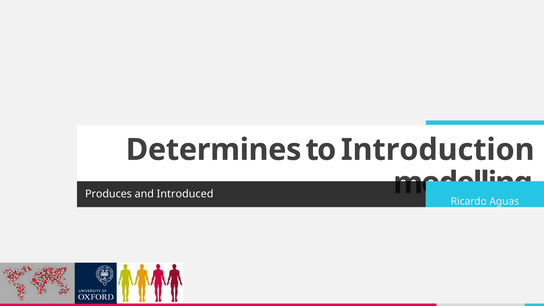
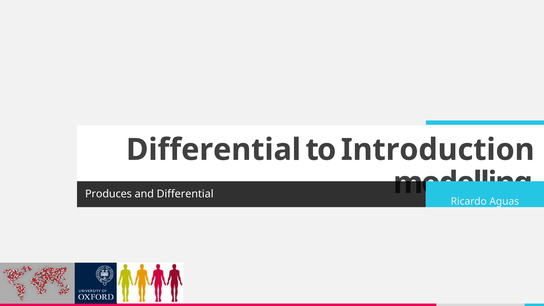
Determines: Determines -> Differential (213, 150)
and Introduced: Introduced -> Differential (185, 194)
